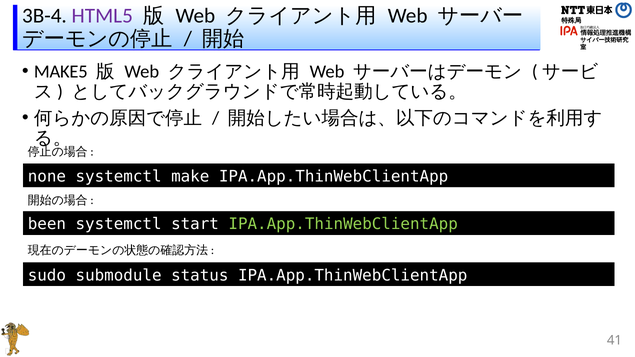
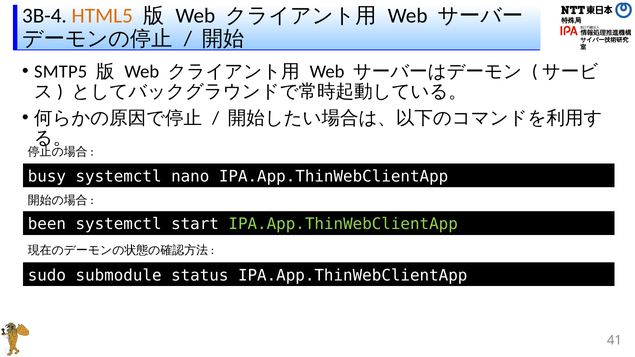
HTML5 colour: purple -> orange (102, 16)
MAKE5: MAKE5 -> SMTP5 (61, 71)
none: none -> busy (47, 177)
make: make -> nano (190, 177)
